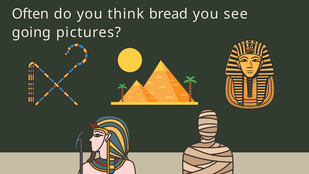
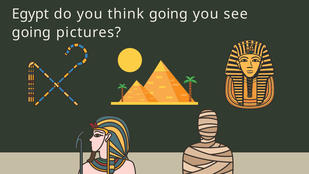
Often: Often -> Egypt (30, 14)
think bread: bread -> going (168, 14)
